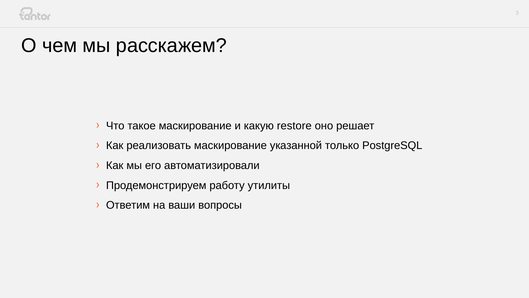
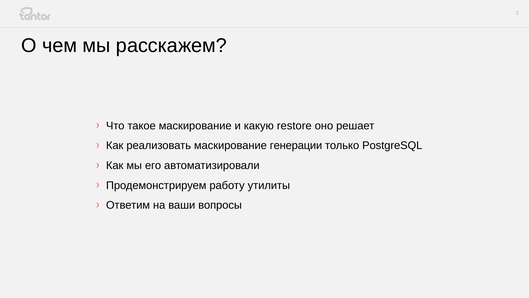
указанной: указанной -> генерации (296, 145)
